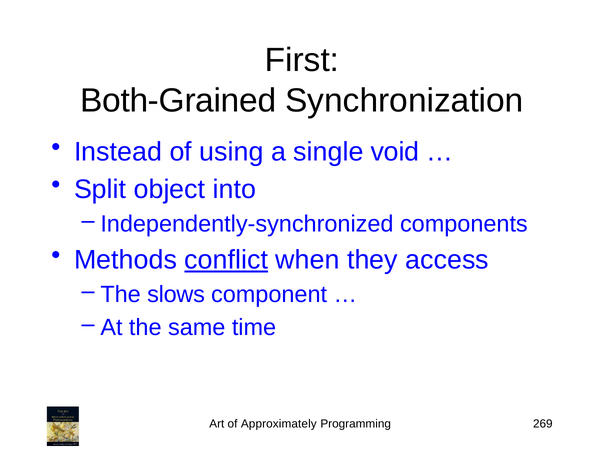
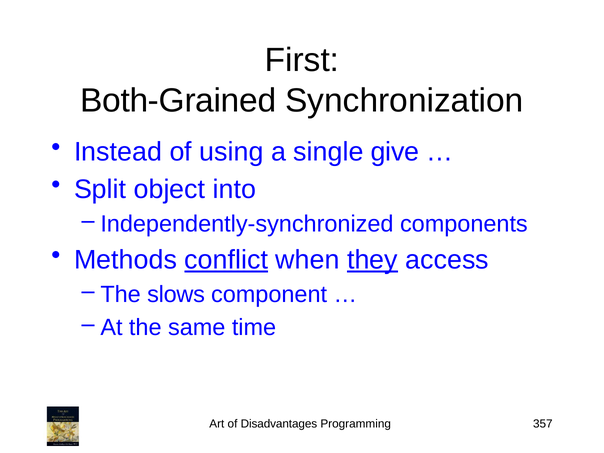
void: void -> give (395, 152)
they underline: none -> present (372, 260)
Approximately: Approximately -> Disadvantages (279, 424)
269: 269 -> 357 (543, 424)
